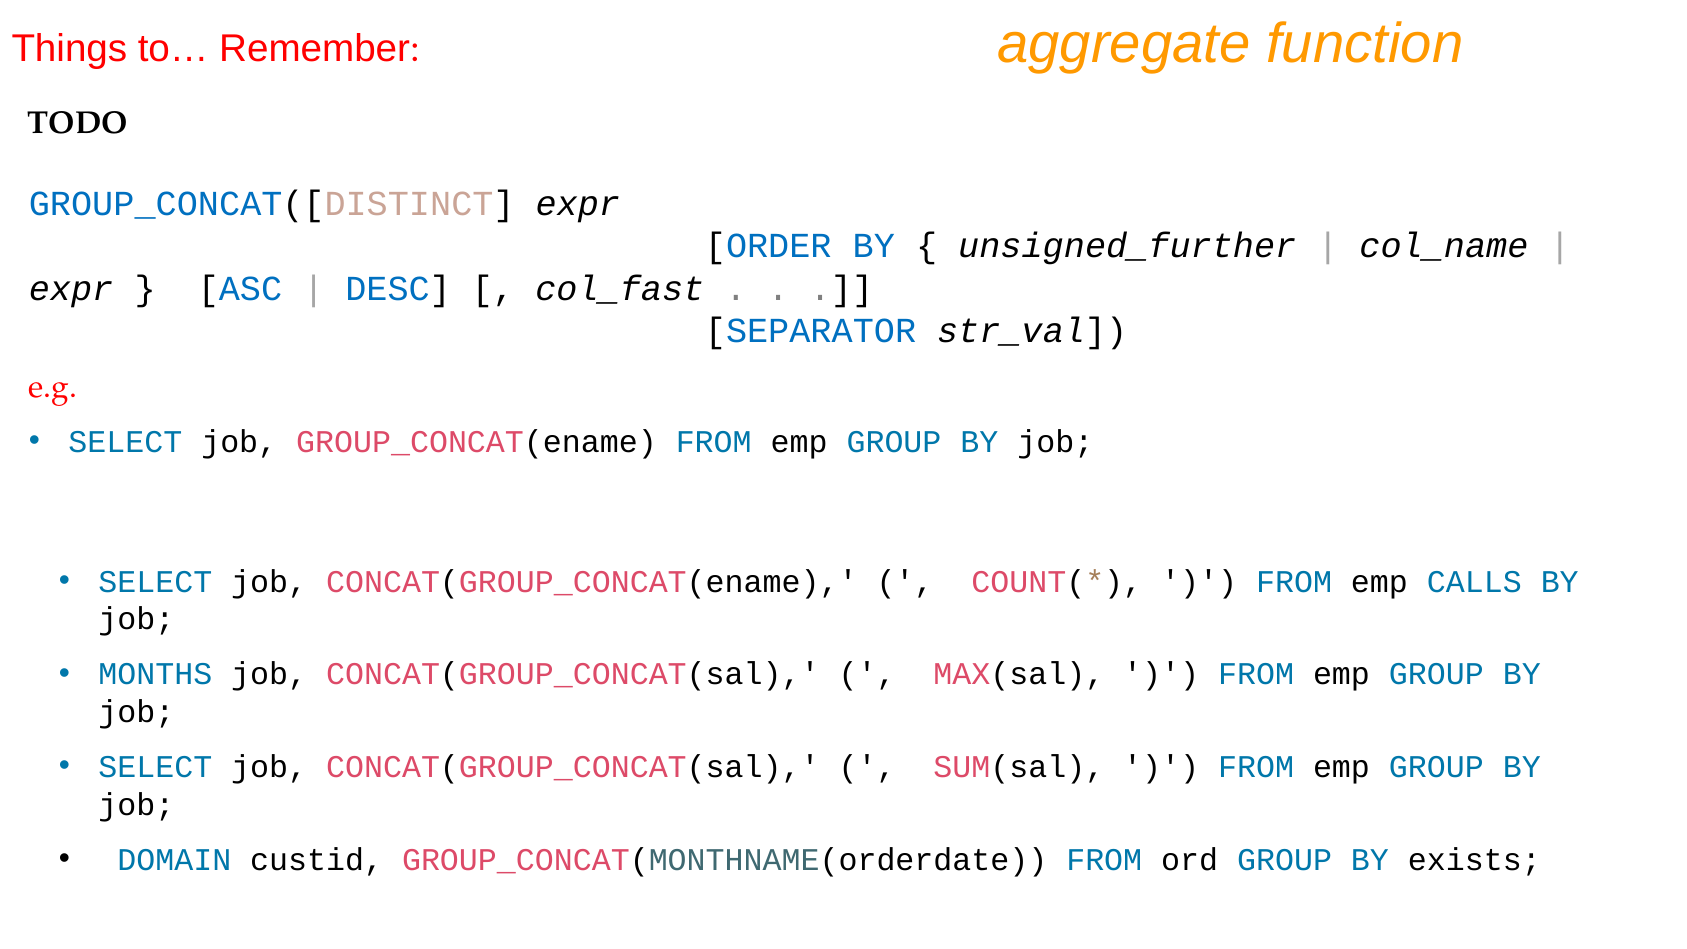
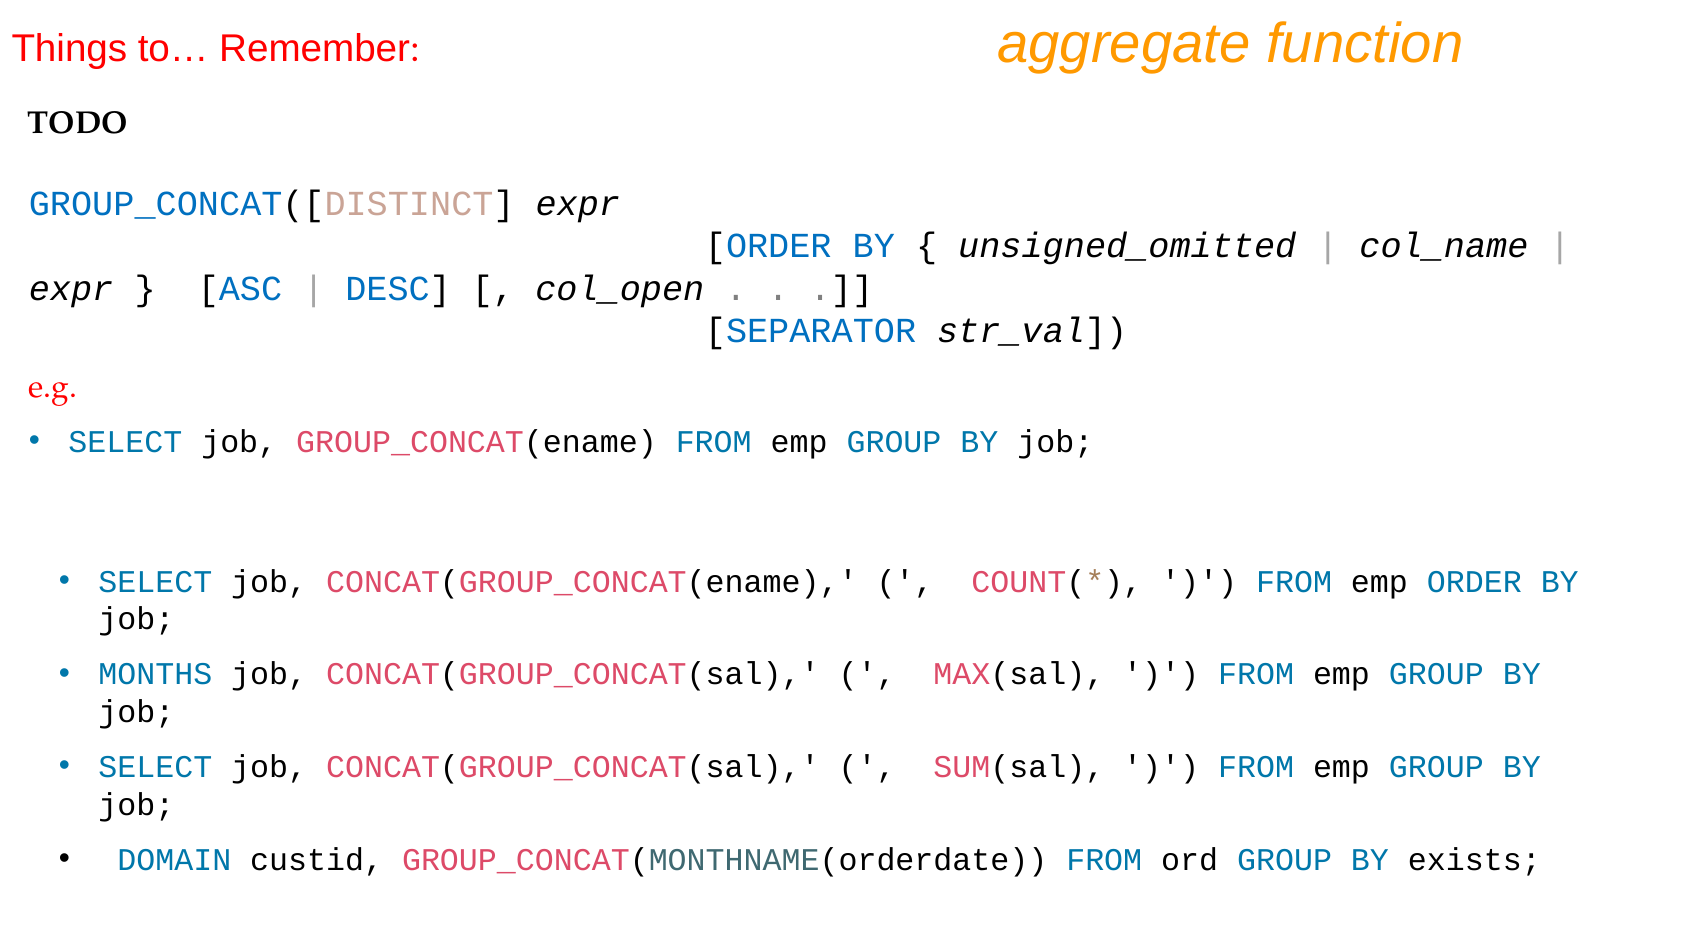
unsigned_further: unsigned_further -> unsigned_omitted (1127, 246)
col_fast: col_fast -> col_open (620, 288)
emp CALLS: CALLS -> ORDER (1474, 582)
